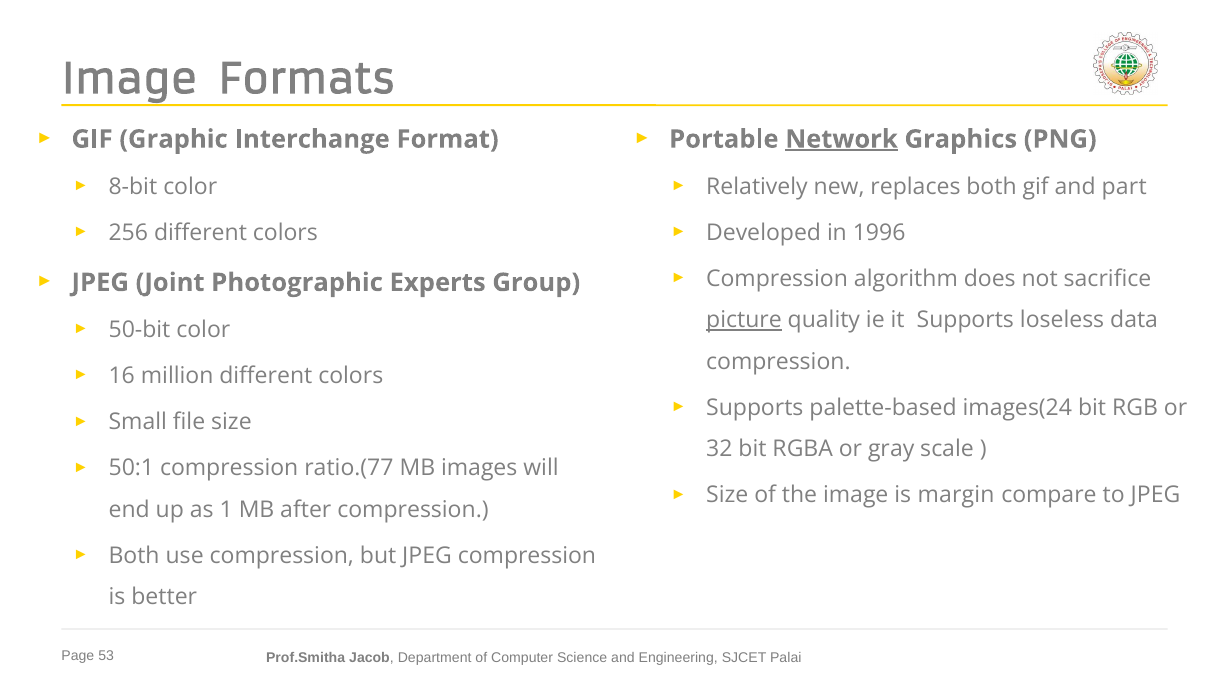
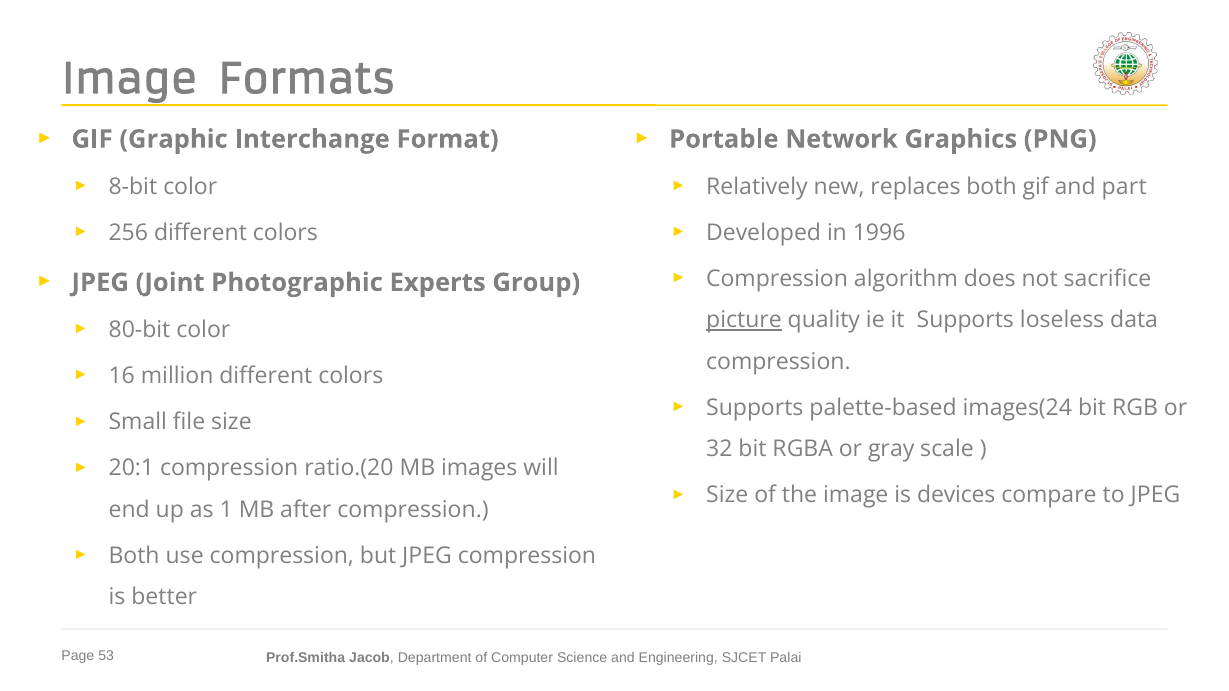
Network underline: present -> none (842, 139)
50-bit: 50-bit -> 80-bit (140, 330)
50:1: 50:1 -> 20:1 (131, 468)
ratio.(77: ratio.(77 -> ratio.(20 (349, 468)
margin: margin -> devices (956, 496)
